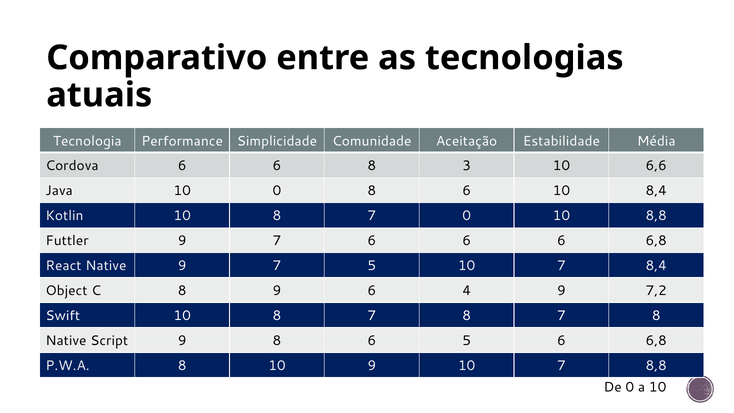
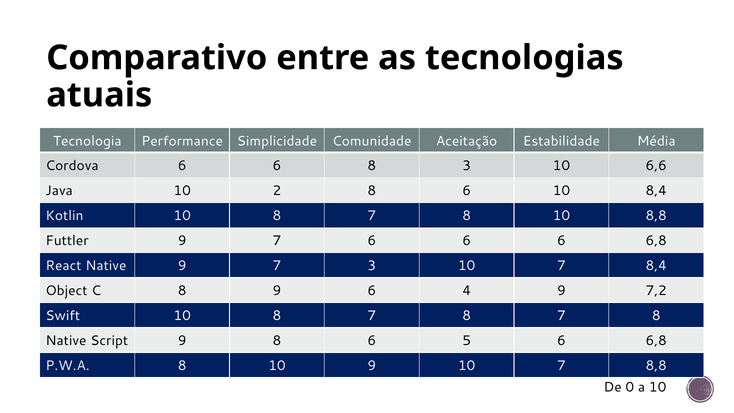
10 0: 0 -> 2 (277, 191)
0: 0 -> 8 (467, 216)
7 5: 5 -> 3 (372, 266)
